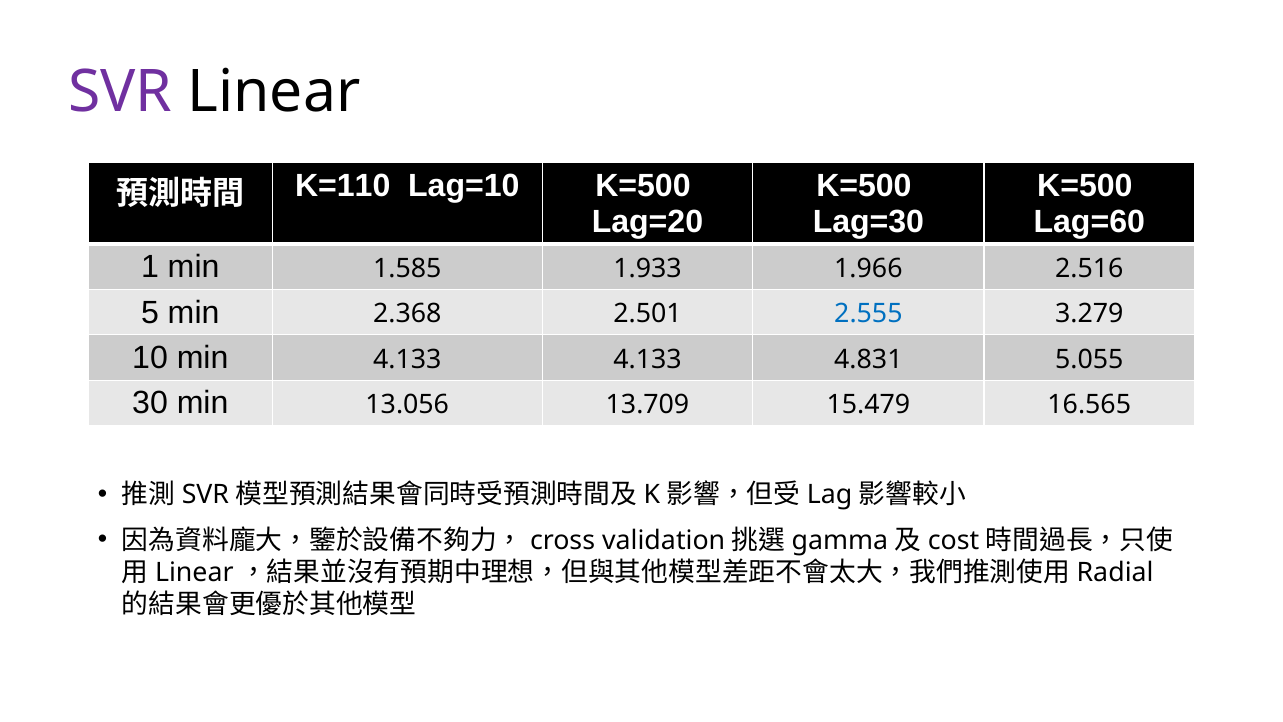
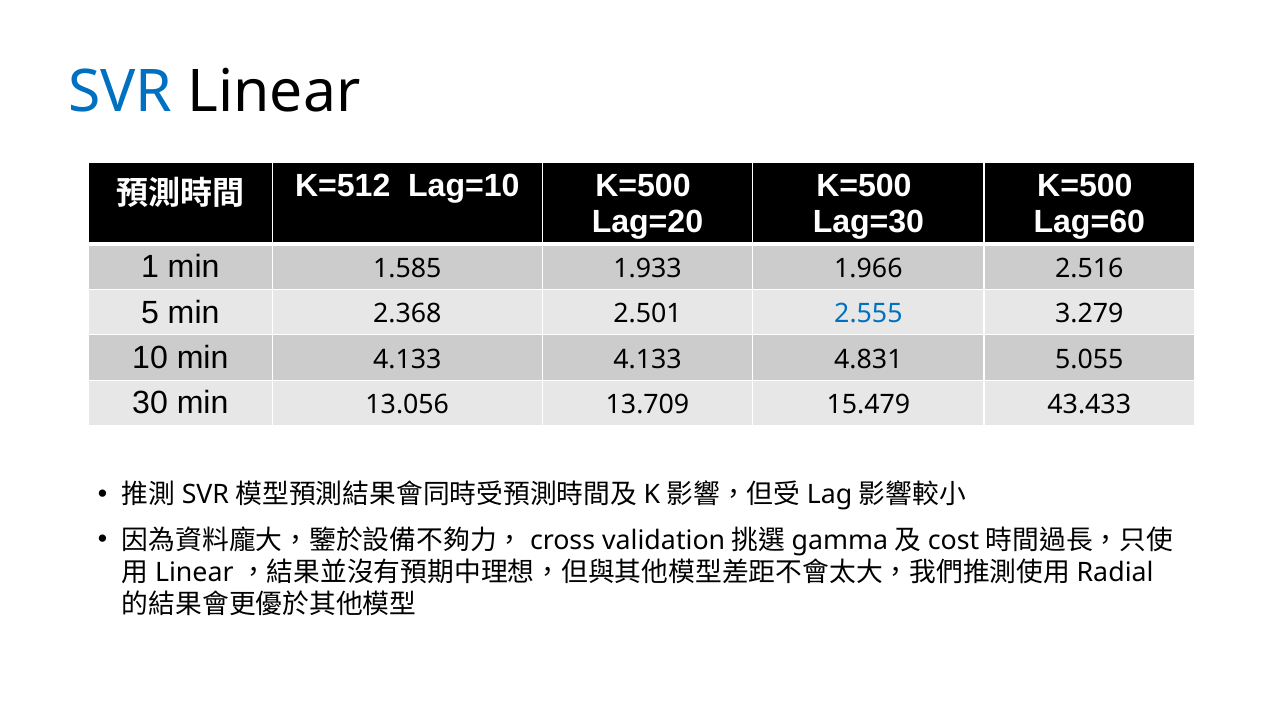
SVR colour: purple -> blue (120, 92)
K=110: K=110 -> K=512 (343, 186)
16.565: 16.565 -> 43.433 (1089, 405)
